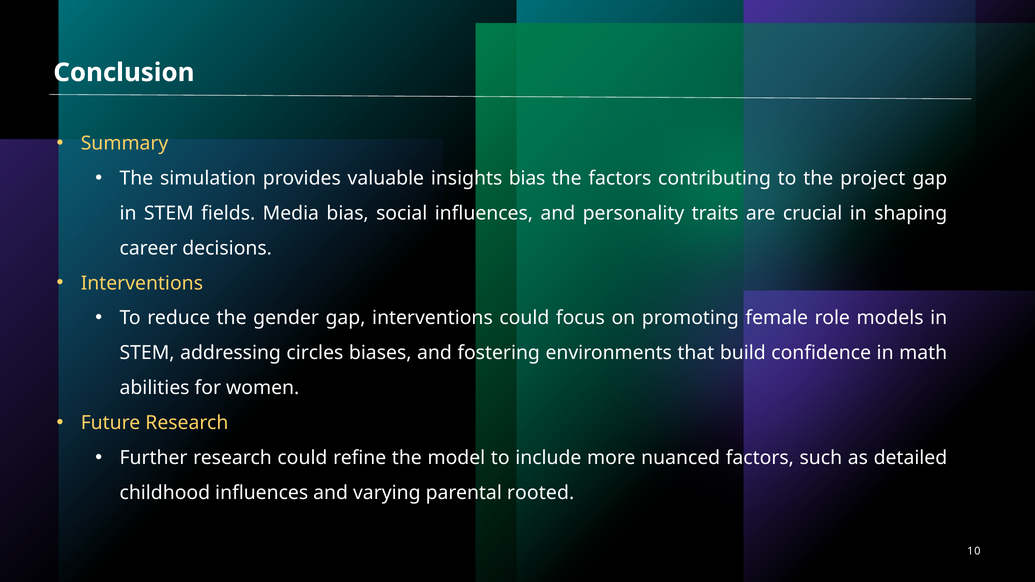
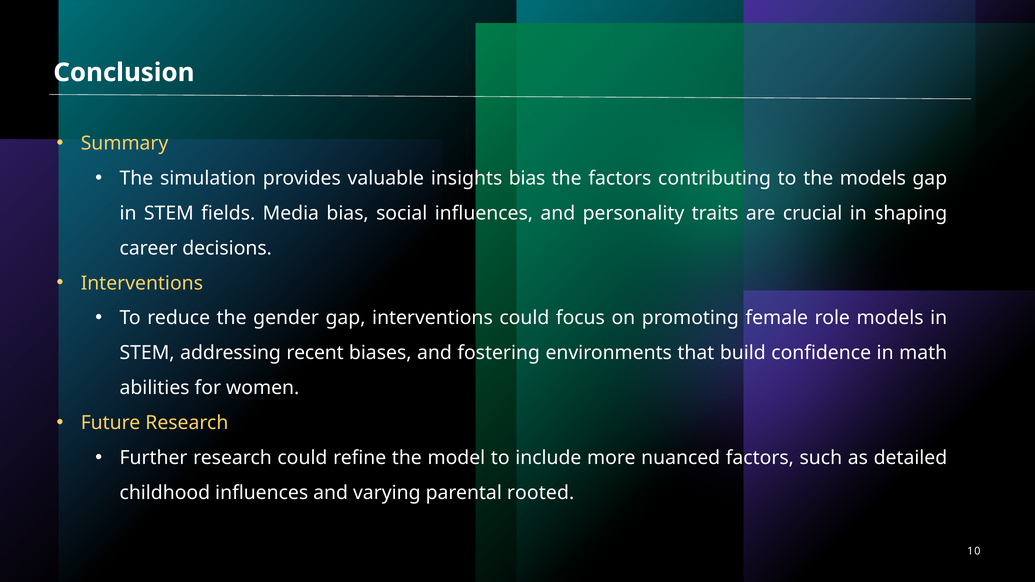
the project: project -> models (873, 178)
circles: circles -> recent (315, 353)
